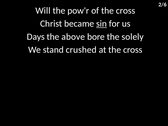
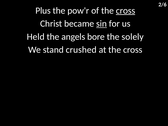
Will: Will -> Plus (43, 11)
cross underline: none -> present (126, 11)
Days: Days -> Held (36, 37)
above: above -> angels (73, 37)
